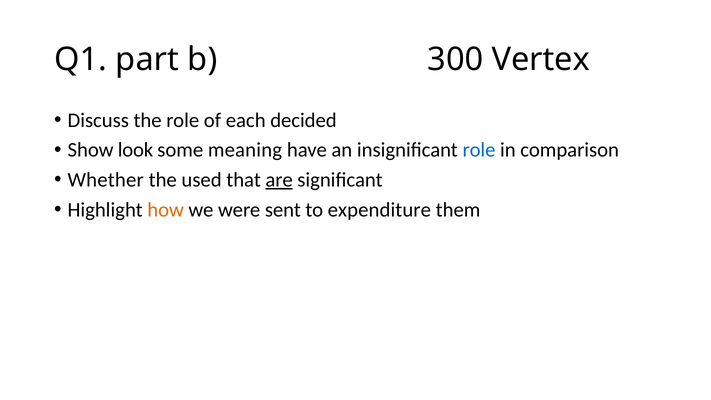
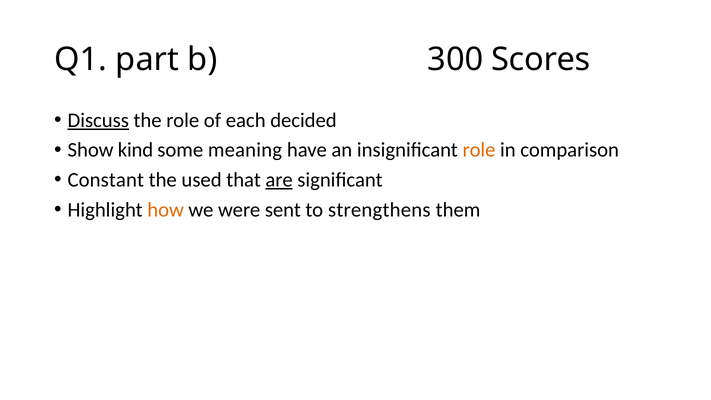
Vertex: Vertex -> Scores (541, 60)
Discuss underline: none -> present (98, 120)
look: look -> kind (136, 150)
role colour: blue -> orange (479, 150)
Whether: Whether -> Constant (106, 180)
expenditure: expenditure -> strengthens (379, 210)
